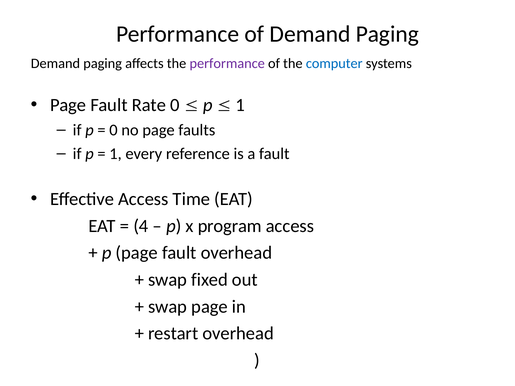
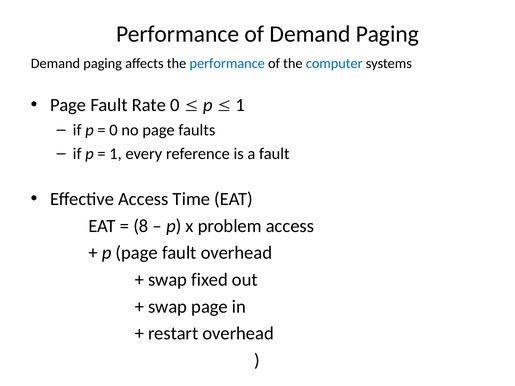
performance colour: purple -> blue (227, 64)
4: 4 -> 8 (141, 226)
program: program -> problem (230, 226)
